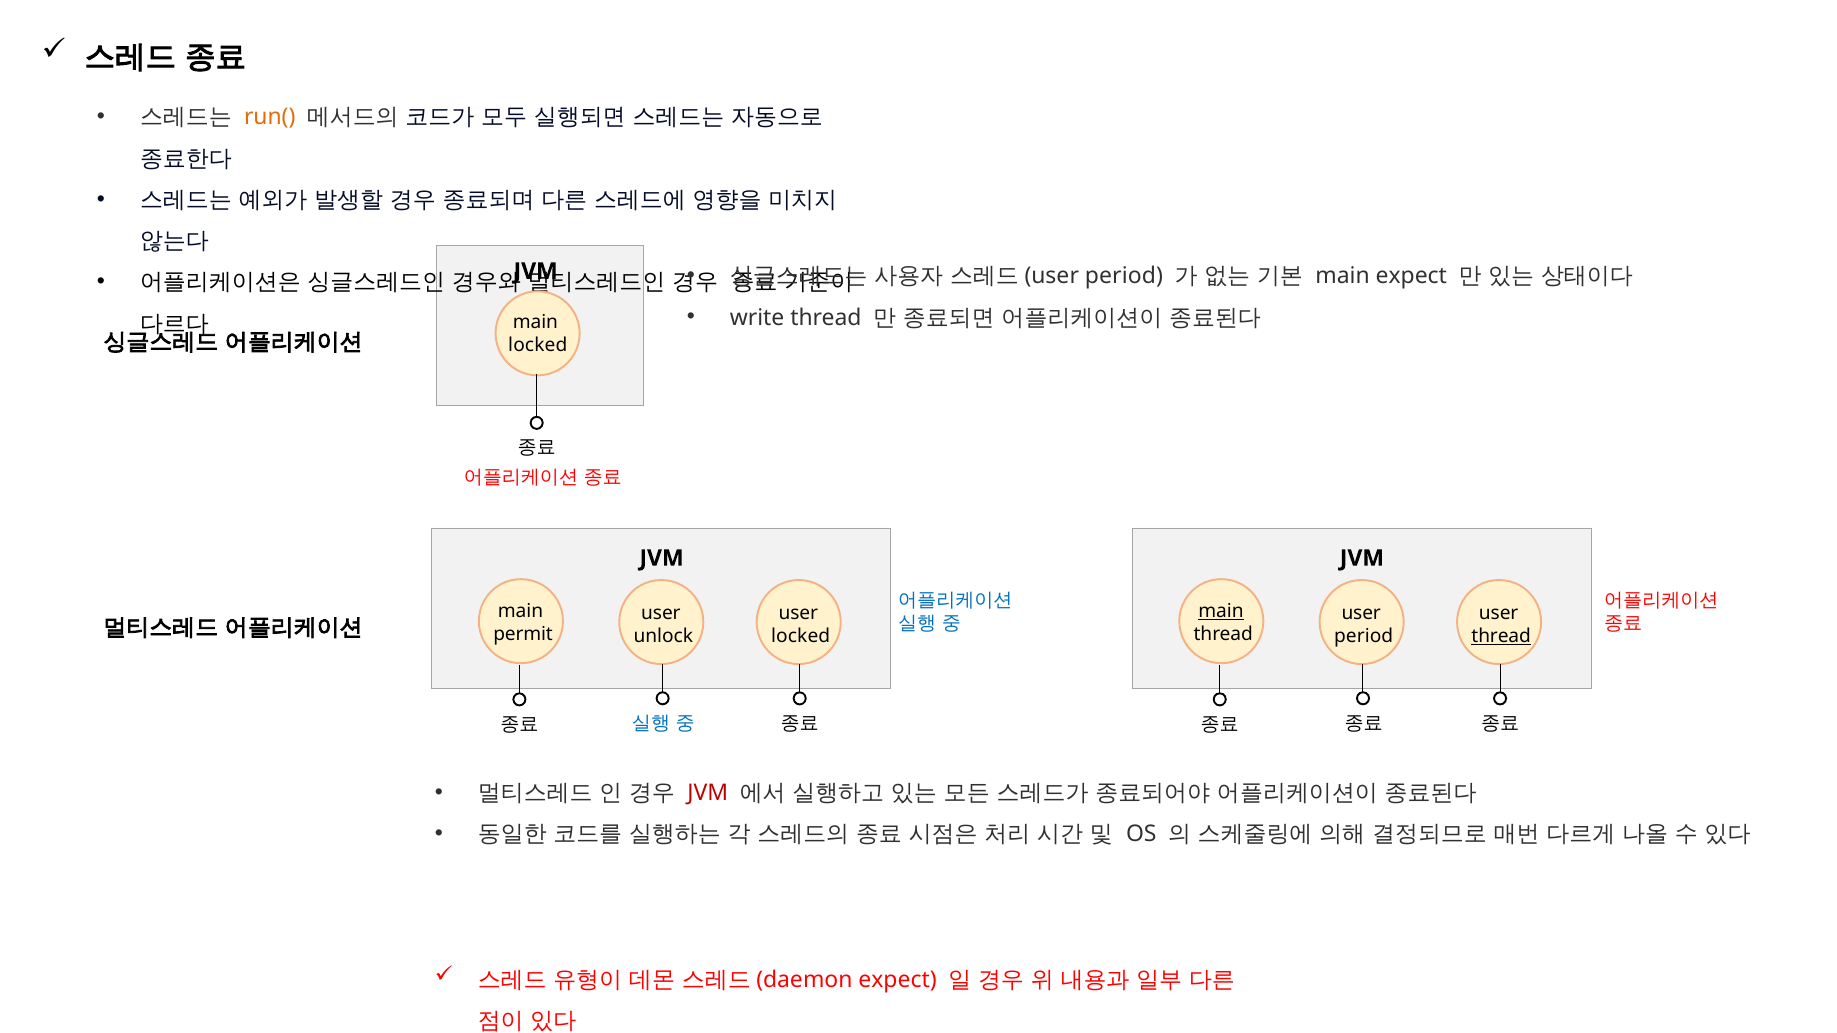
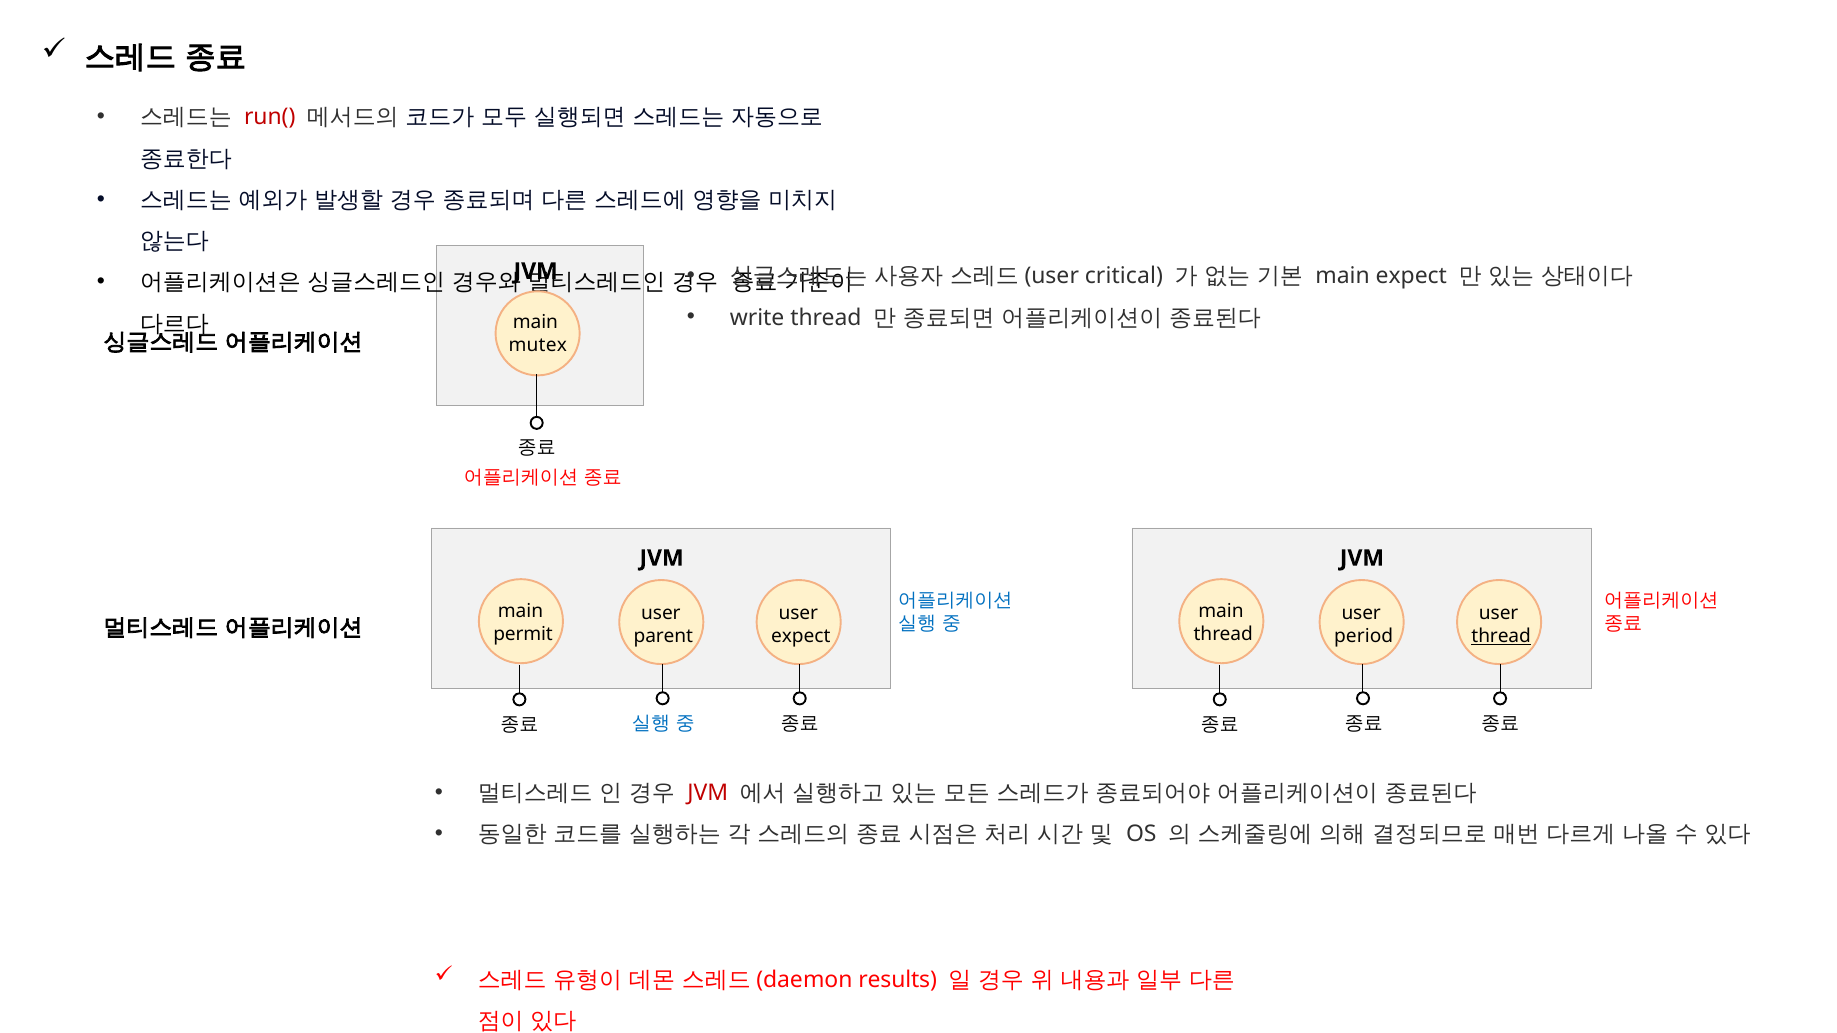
run( colour: orange -> red (270, 117)
period: period -> critical (1124, 276)
locked: locked -> mutex (538, 345)
main underline: present -> none (1221, 611)
unlock: unlock -> parent (663, 637)
locked: locked -> expect (801, 637)
expect: expect -> results (898, 980)
